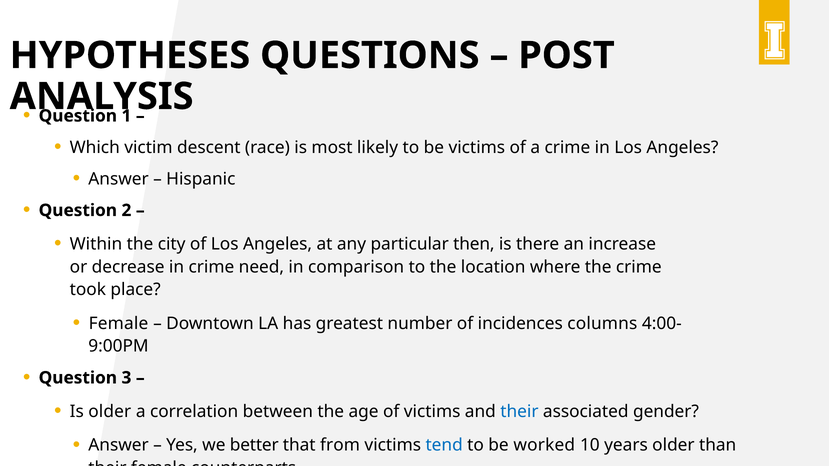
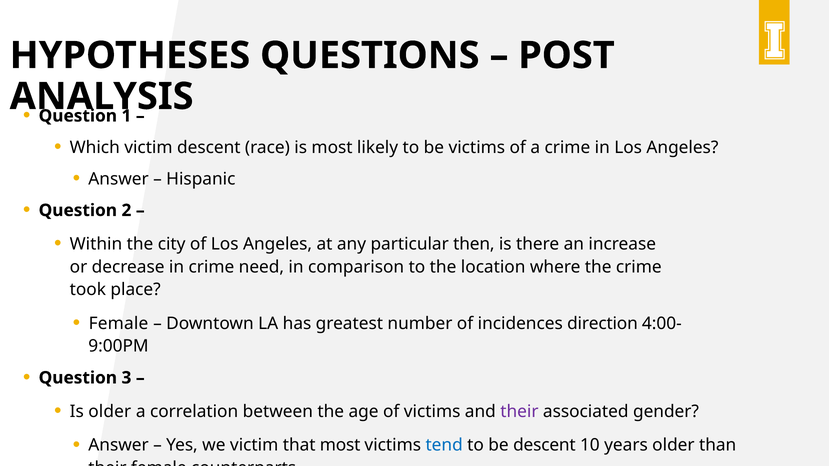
columns: columns -> direction (602, 324)
their colour: blue -> purple (519, 412)
we better: better -> victim (254, 445)
that from: from -> most (340, 445)
be worked: worked -> descent (544, 445)
